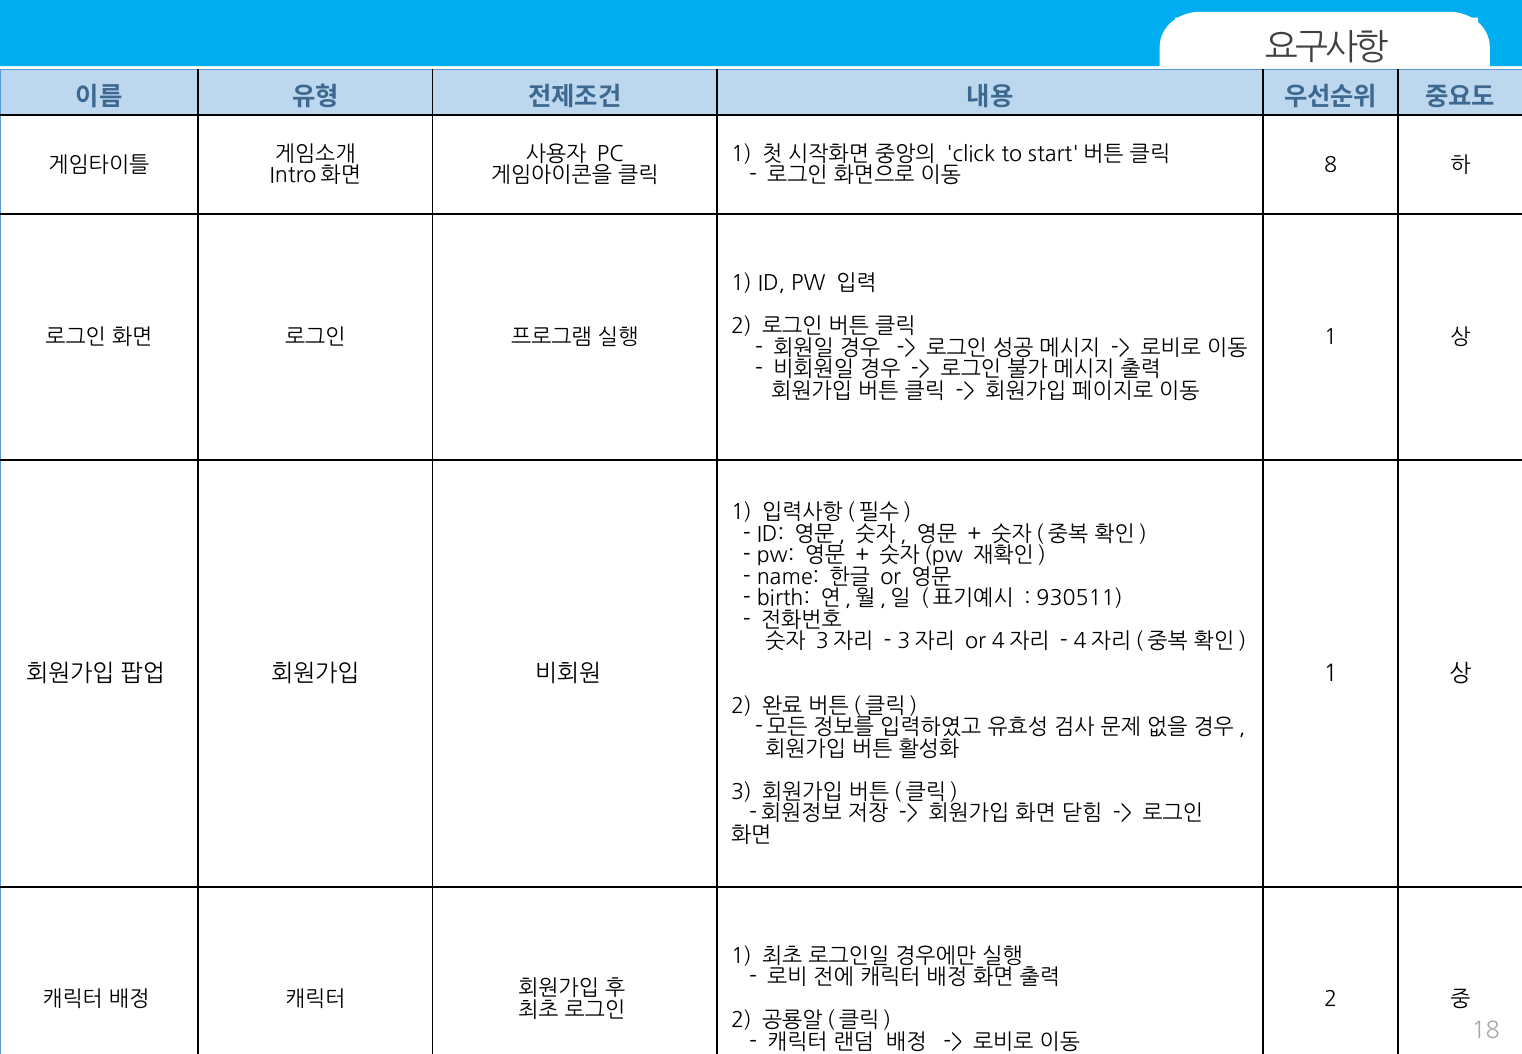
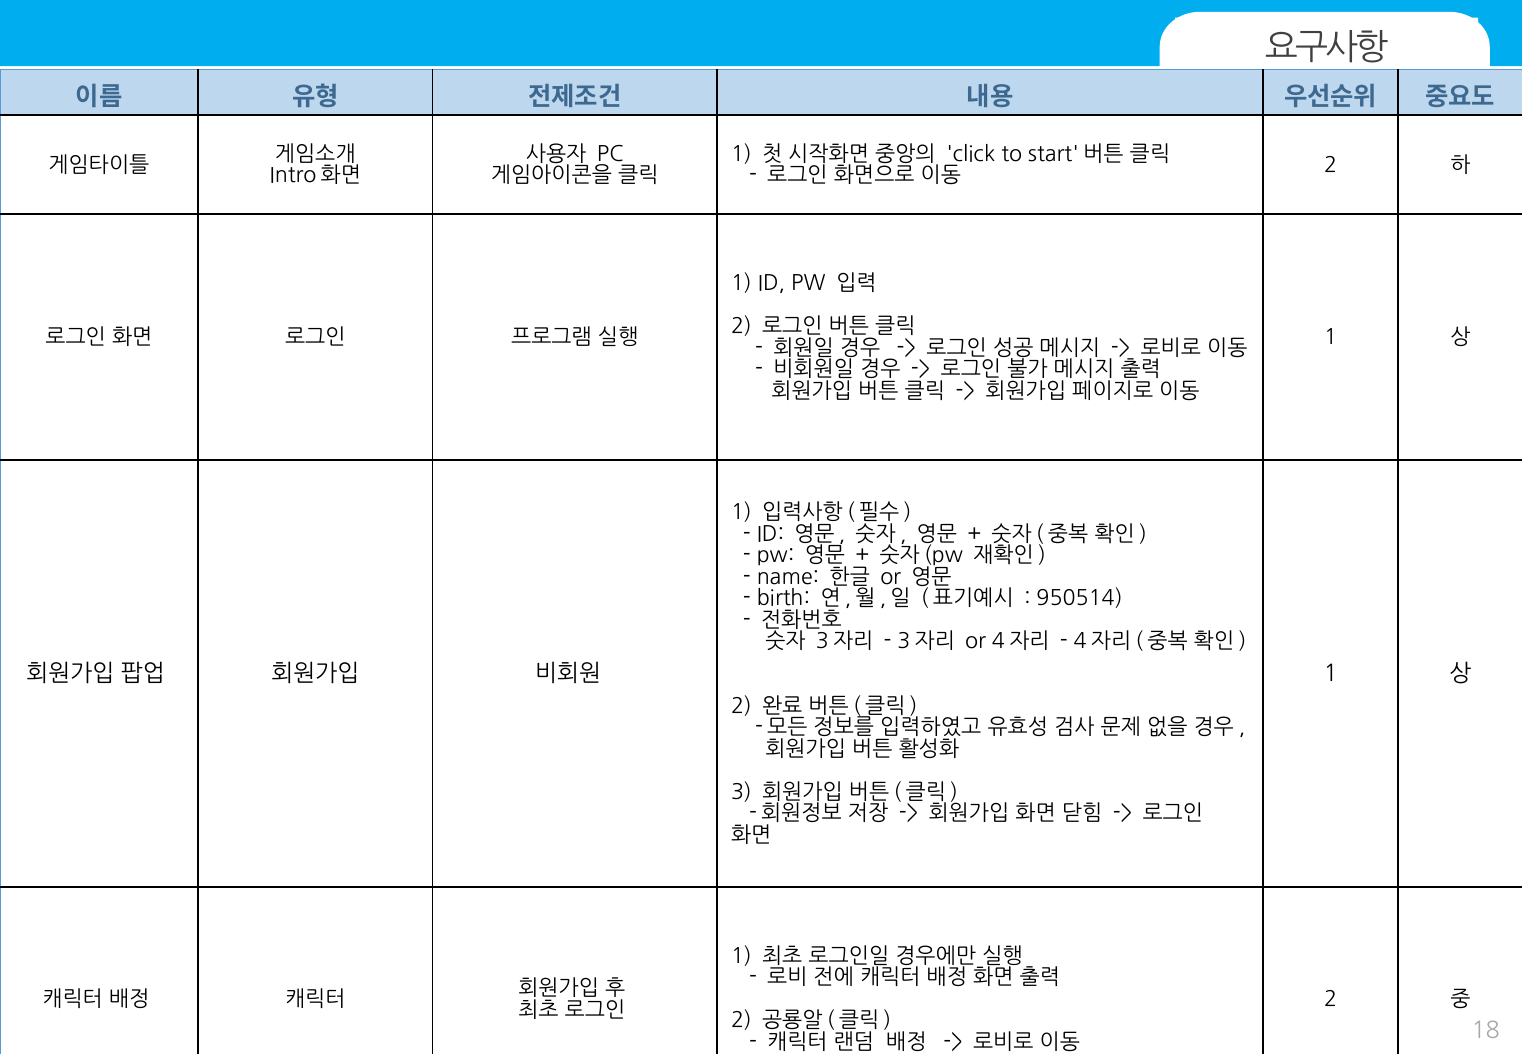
8: 8 -> 2 (1331, 165)
930511: 930511 -> 950514 (1080, 598)
